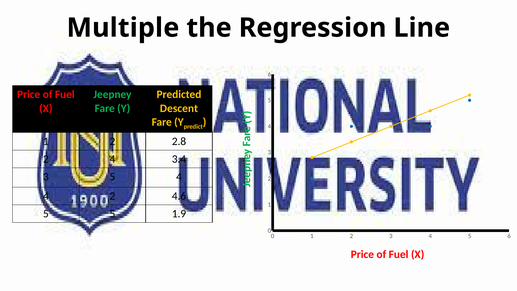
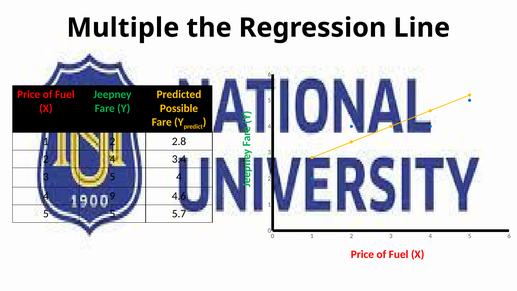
Descent: Descent -> Possible (179, 108)
4 2: 2 -> 9 (112, 196)
1.9: 1.9 -> 5.7 (179, 214)
